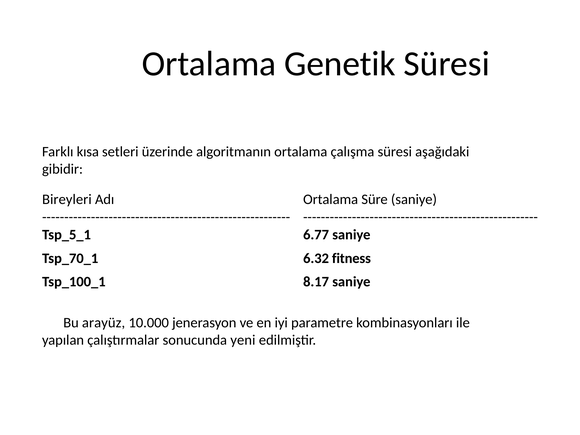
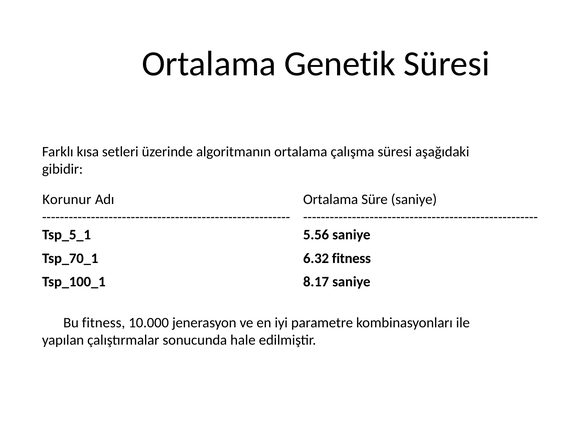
Bireyleri: Bireyleri -> Korunur (67, 199)
6.77: 6.77 -> 5.56 (316, 235)
arayüz: arayüz -> fitness (104, 323)
yeni: yeni -> hale (243, 340)
